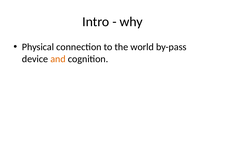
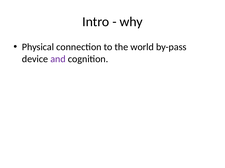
and colour: orange -> purple (58, 59)
